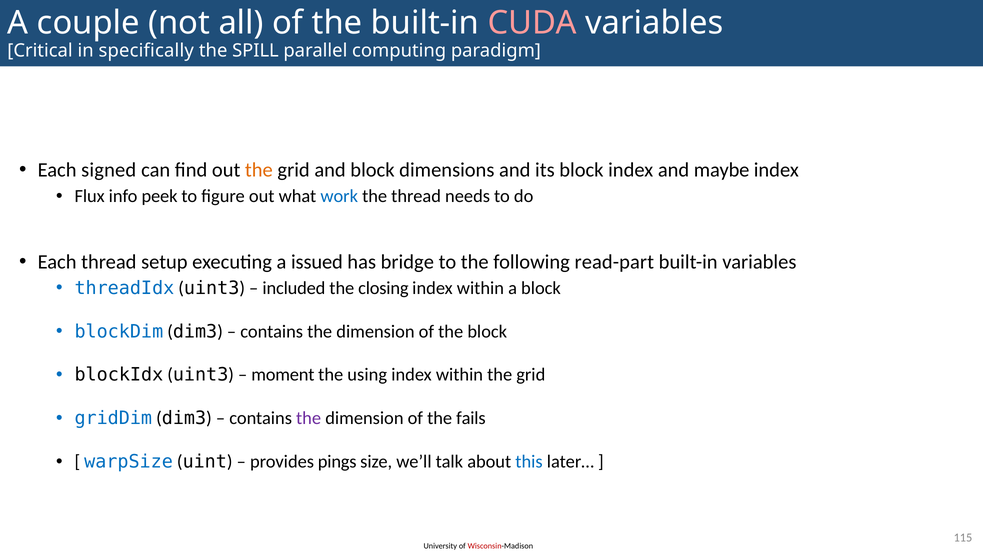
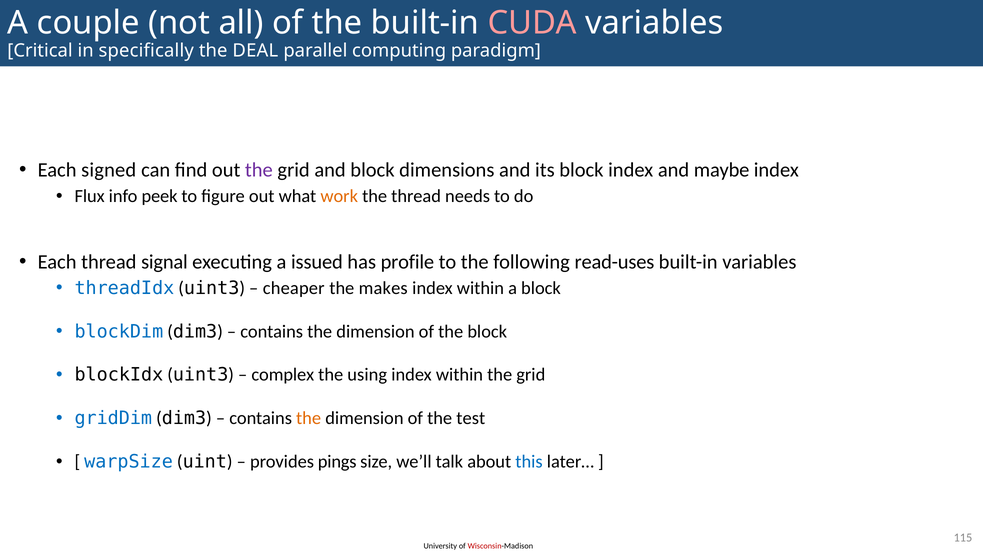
SPILL: SPILL -> DEAL (255, 51)
the colour: orange -> purple (259, 170)
work colour: blue -> orange (339, 196)
setup: setup -> signal (164, 262)
bridge: bridge -> profile (407, 262)
read-part: read-part -> read-uses (614, 262)
included: included -> cheaper (294, 288)
closing: closing -> makes (383, 288)
moment: moment -> complex (283, 375)
the colour: purple -> orange (309, 418)
fails: fails -> test (471, 418)
